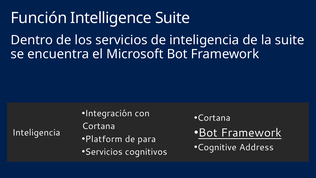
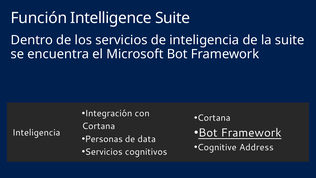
Platform: Platform -> Personas (104, 139)
para: para -> data (147, 139)
